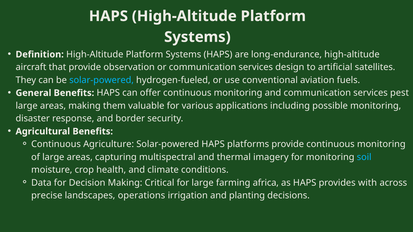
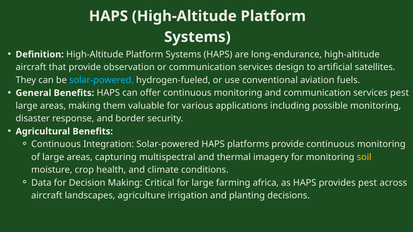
Agriculture: Agriculture -> Integration (109, 144)
soil colour: light blue -> yellow (364, 157)
provides with: with -> pest (368, 183)
precise: precise -> aircraft (47, 196)
operations: operations -> agriculture (142, 196)
